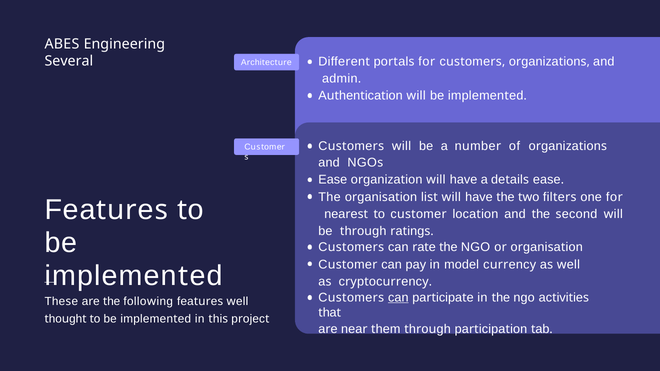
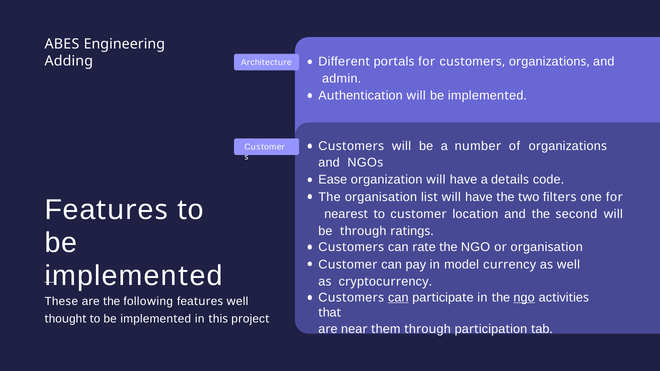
Several: Several -> Adding (69, 61)
ease: ease -> code (547, 180)
ngo underline: none -> present (524, 298)
